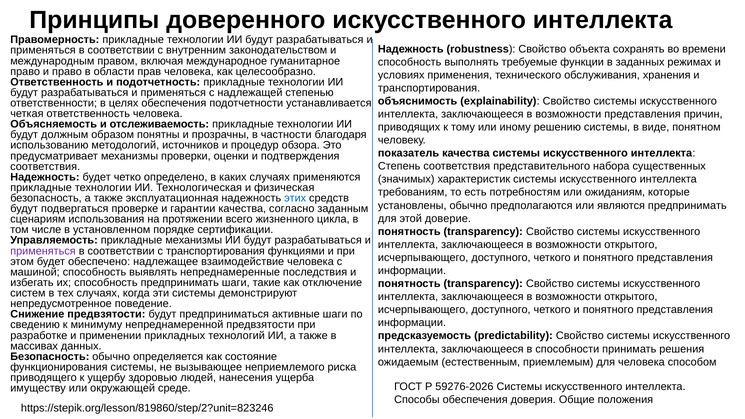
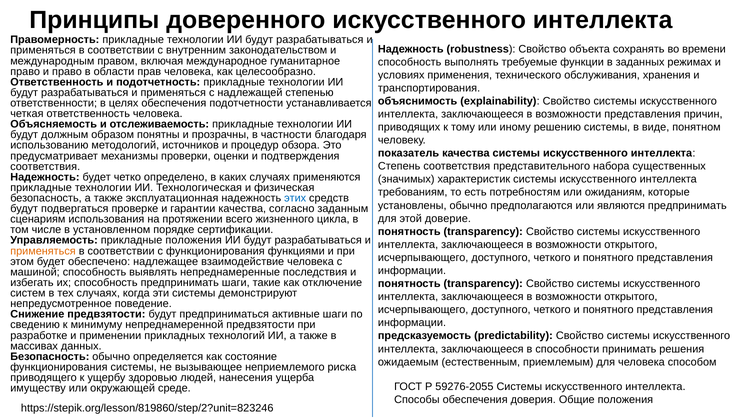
прикладные механизмы: механизмы -> положения (194, 240)
применяться colour: purple -> orange (43, 251)
с транспортирования: транспортирования -> функционирования (215, 251)
59276-2026: 59276-2026 -> 59276-2055 (464, 387)
